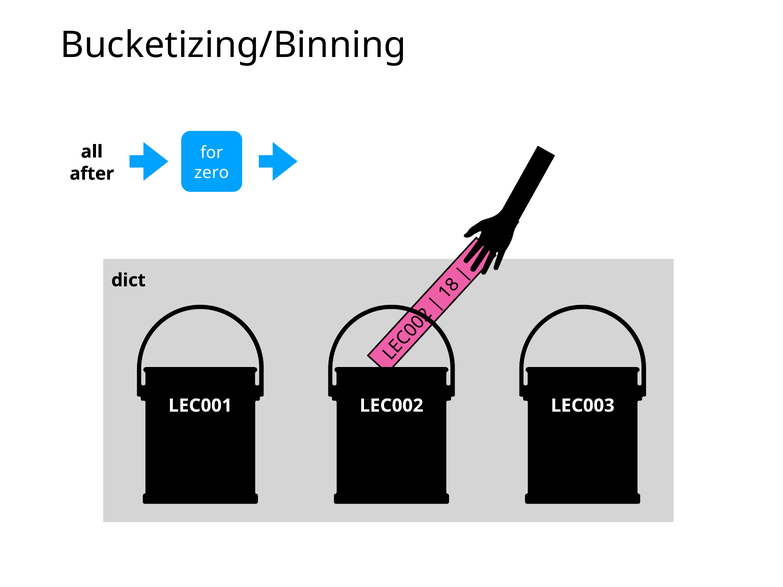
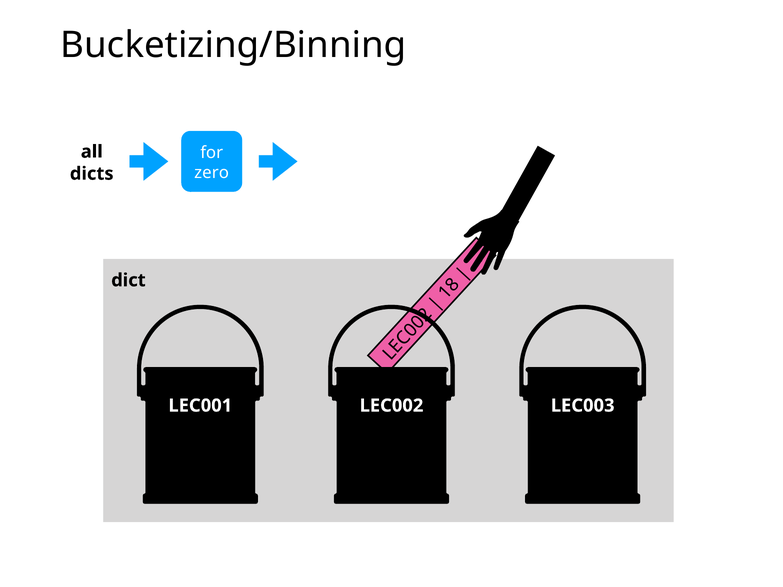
after: after -> dicts (92, 174)
